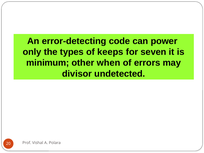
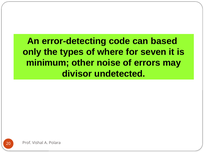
power: power -> based (164, 41)
keeps: keeps -> where (110, 52)
when: when -> noise (109, 63)
